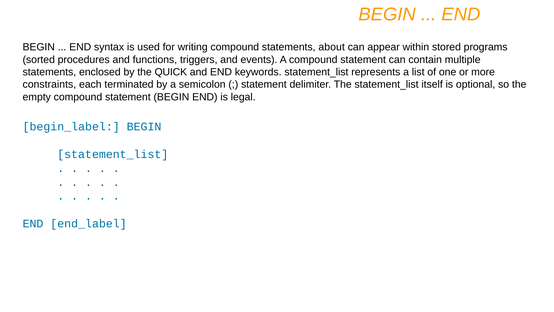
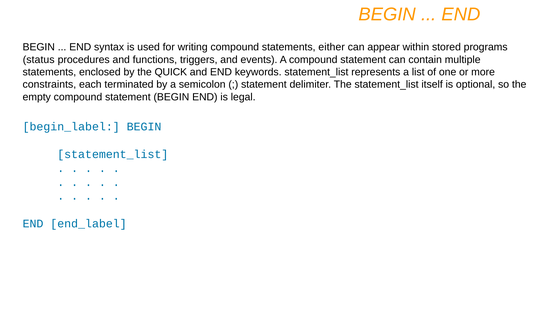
about: about -> either (332, 47)
sorted: sorted -> status (39, 60)
